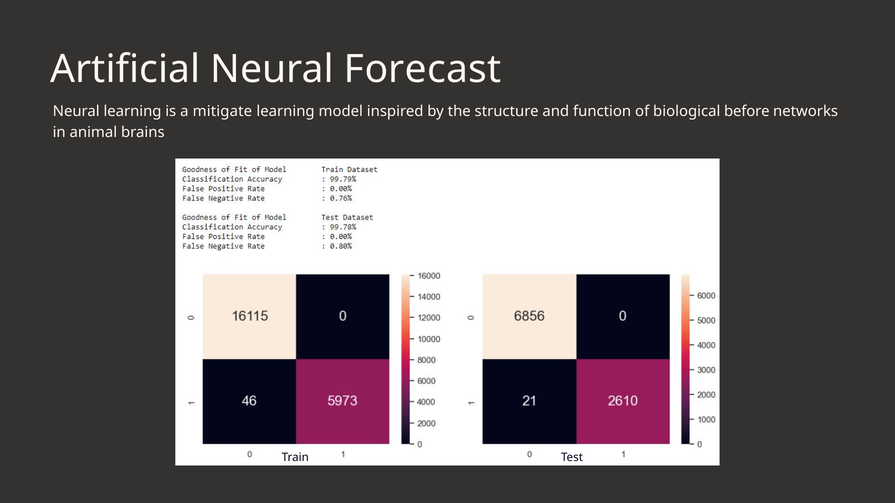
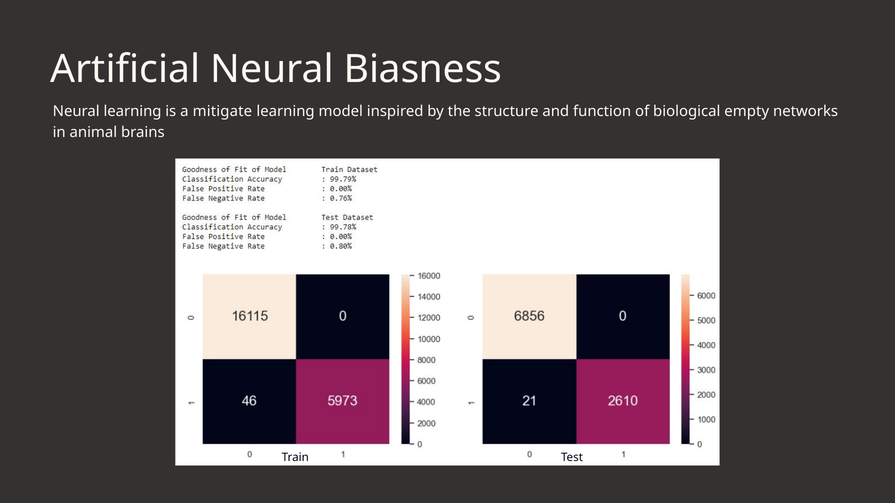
Forecast: Forecast -> Biasness (423, 70)
before: before -> empty (747, 112)
